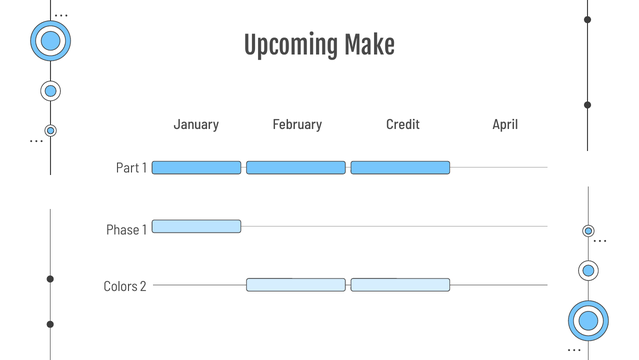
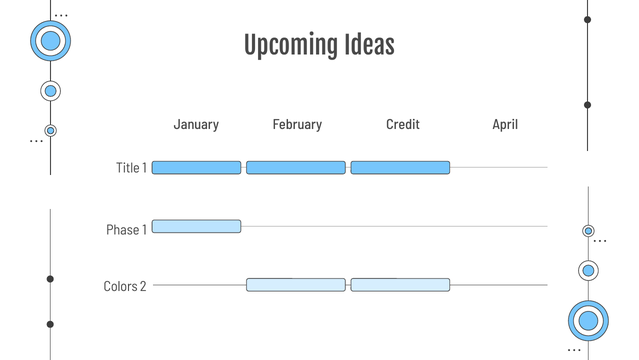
Make: Make -> Ideas (370, 47)
Part: Part -> Title (128, 168)
